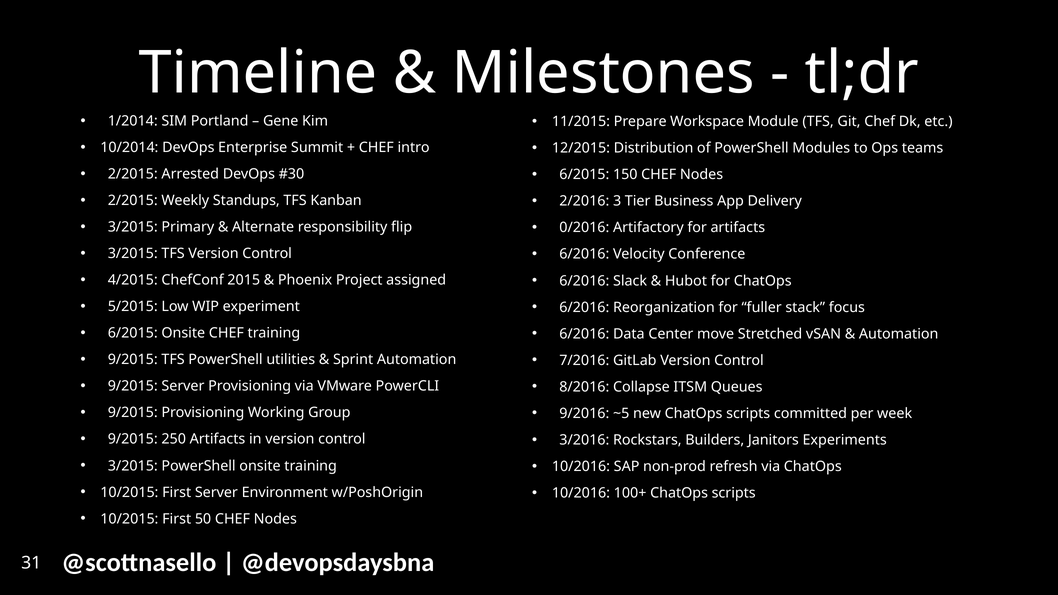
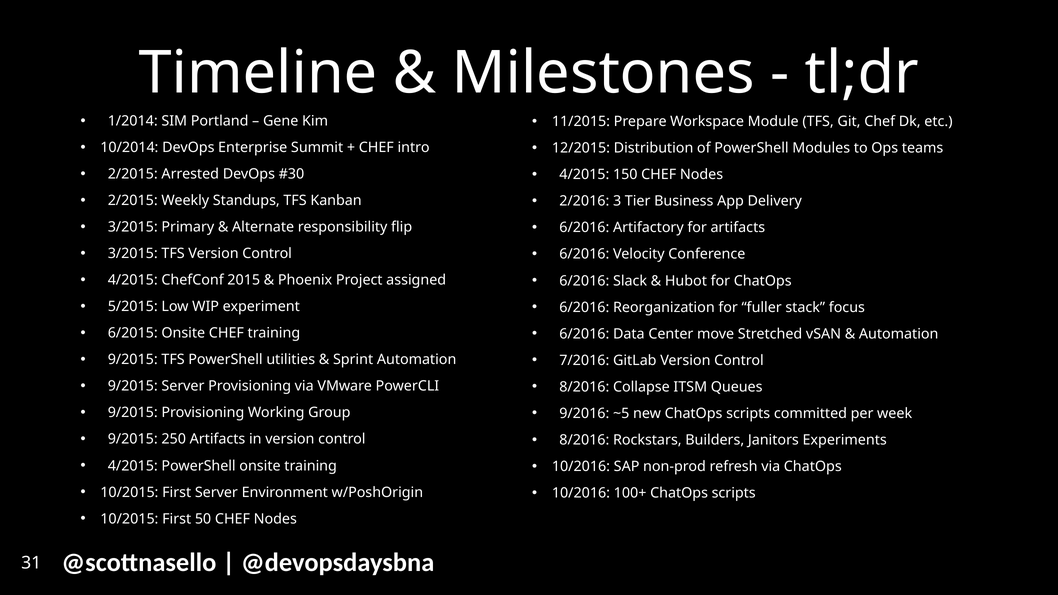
6/2015: 6/2015 -> 4/2015 (584, 175)
0/2016: 0/2016 -> 6/2016 (584, 228)
3/2016: 3/2016 -> 8/2016 (584, 440)
3/2015: 3/2015 -> 4/2015 (133, 466)
